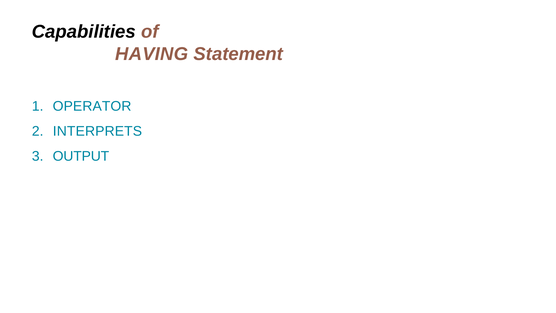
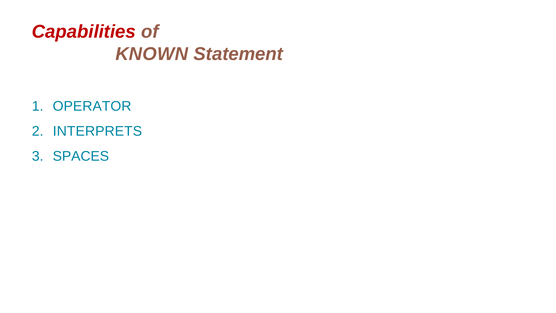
Capabilities colour: black -> red (84, 32)
HAVING: HAVING -> KNOWN (152, 54)
OUTPUT: OUTPUT -> SPACES (81, 156)
